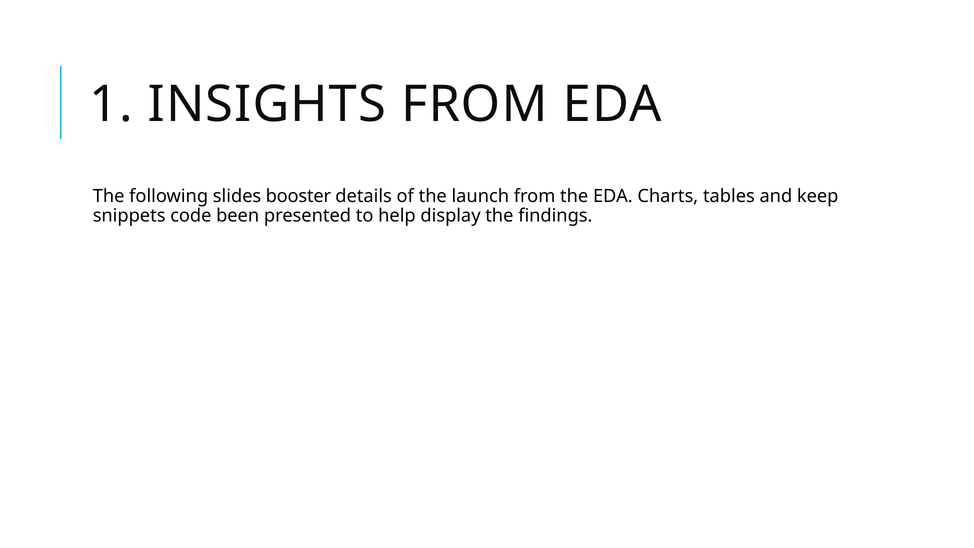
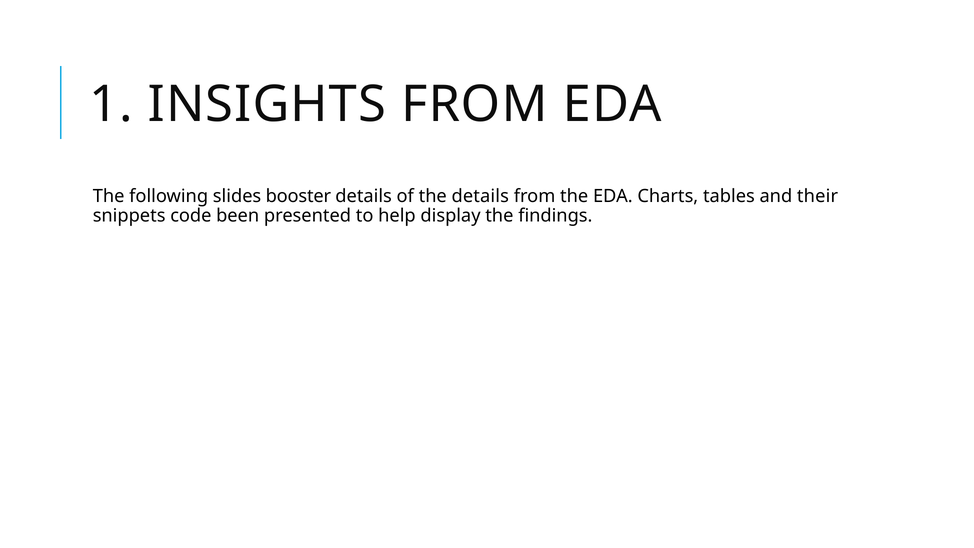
the launch: launch -> details (480, 196)
keep: keep -> their (818, 196)
